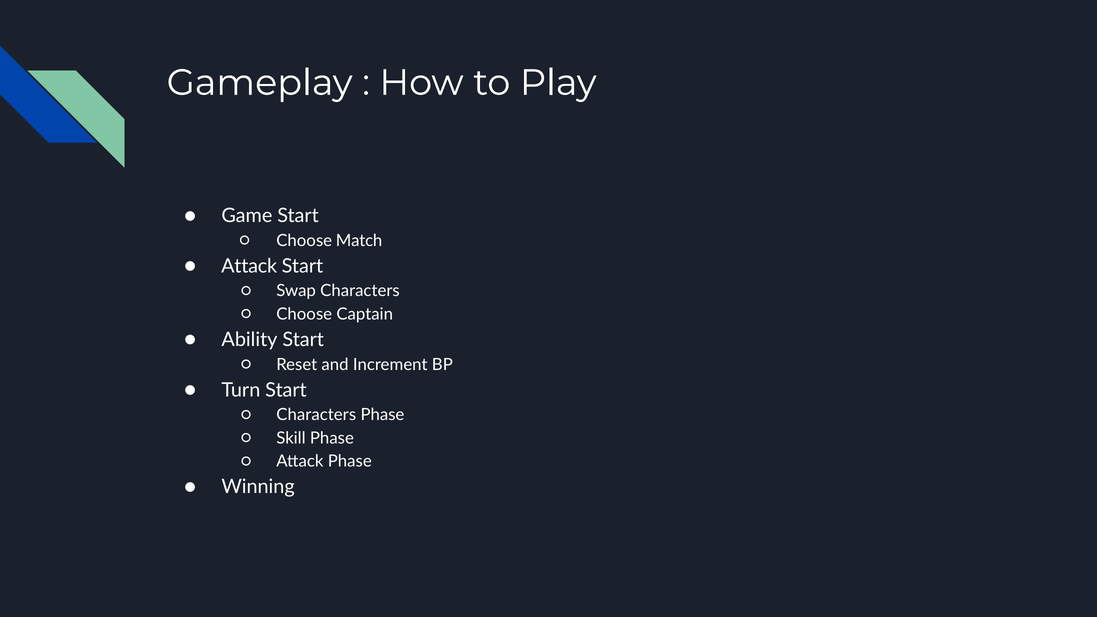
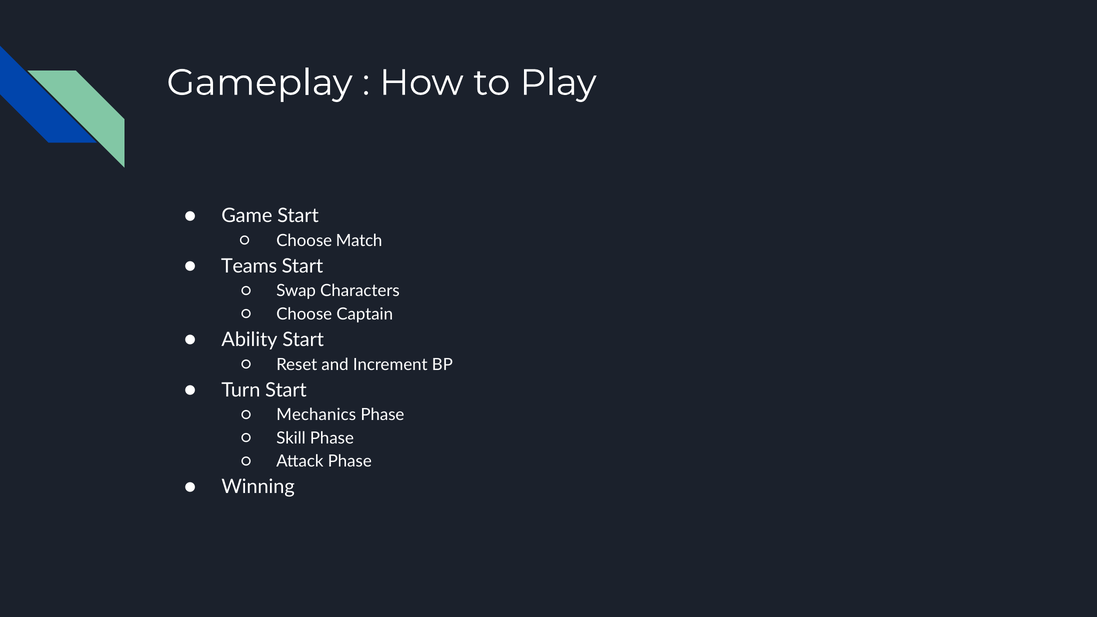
Attack: Attack -> Teams (249, 266)
Characters: Characters -> Mechanics (316, 415)
